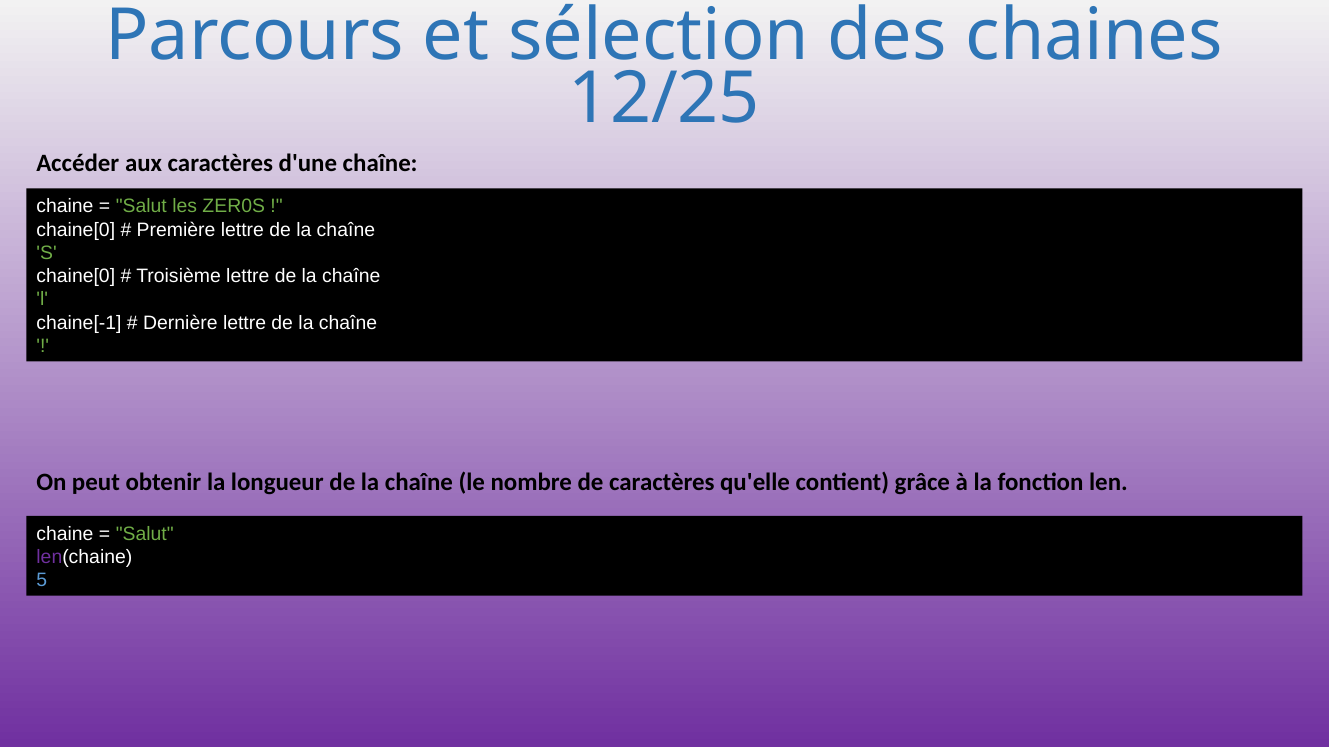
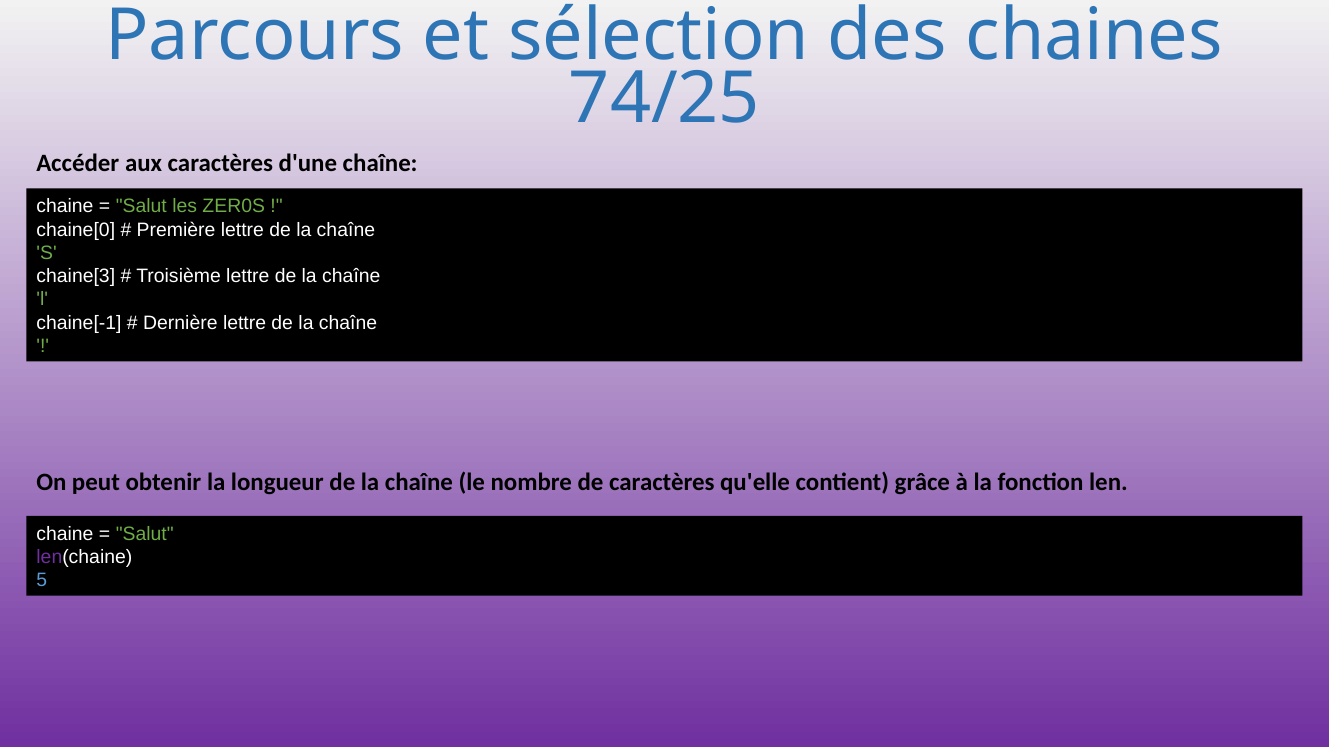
12/25: 12/25 -> 74/25 (665, 98)
chaine[0: chaine[0 -> chaine[3 (76, 276)
